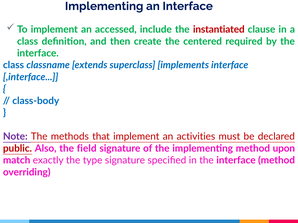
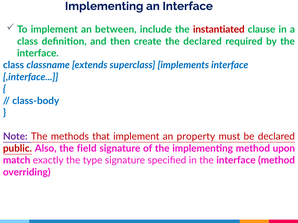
accessed: accessed -> between (116, 30)
the centered: centered -> declared (202, 41)
activities: activities -> property (196, 137)
